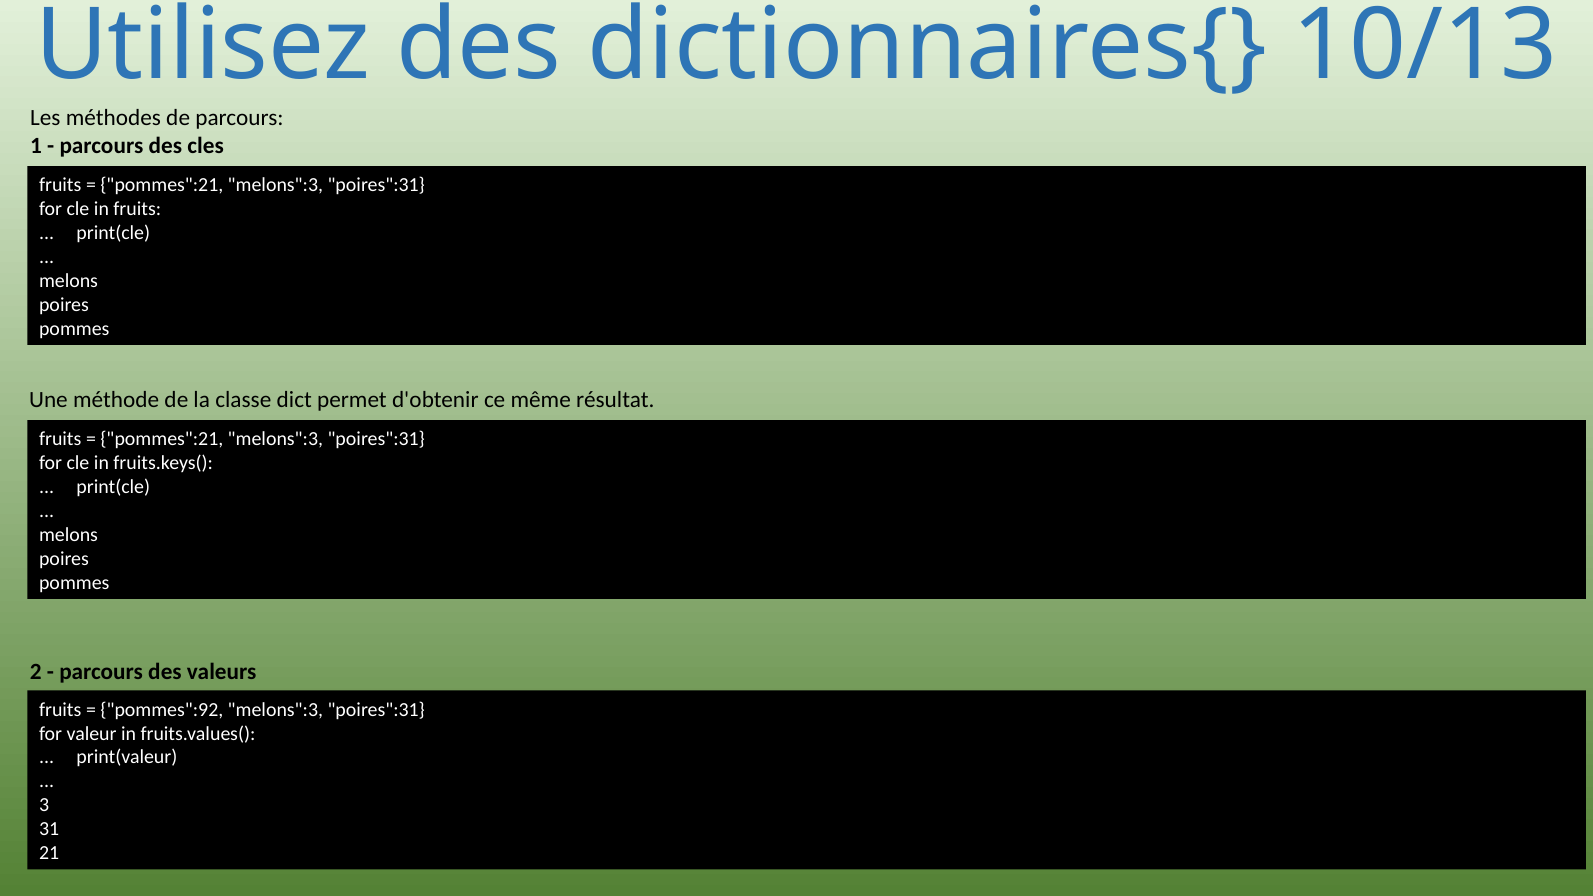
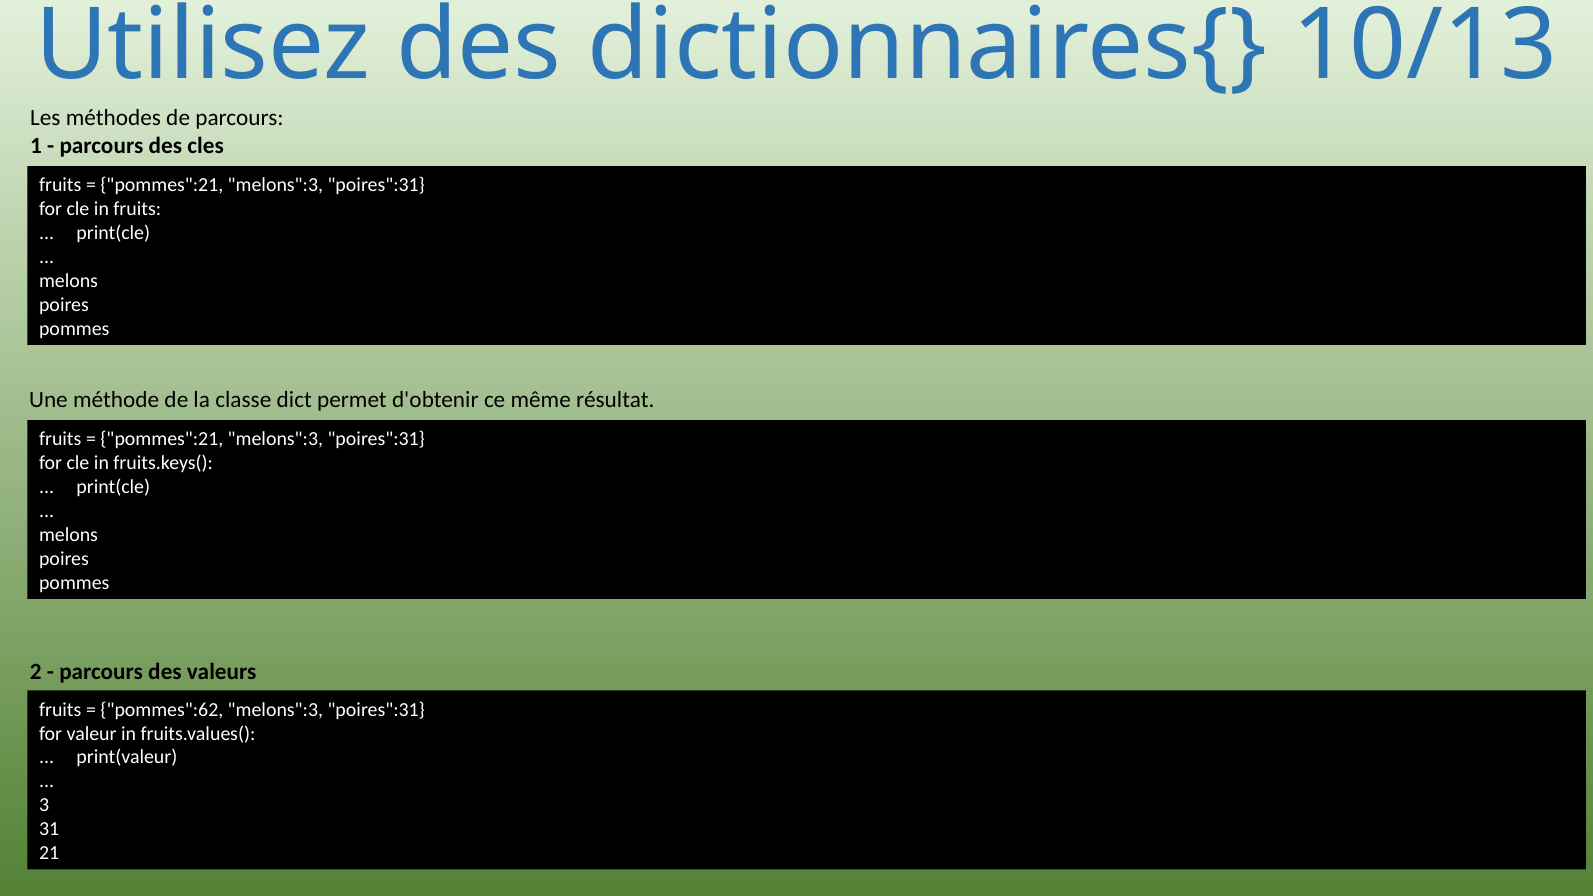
pommes":92: pommes":92 -> pommes":62 (162, 710)
